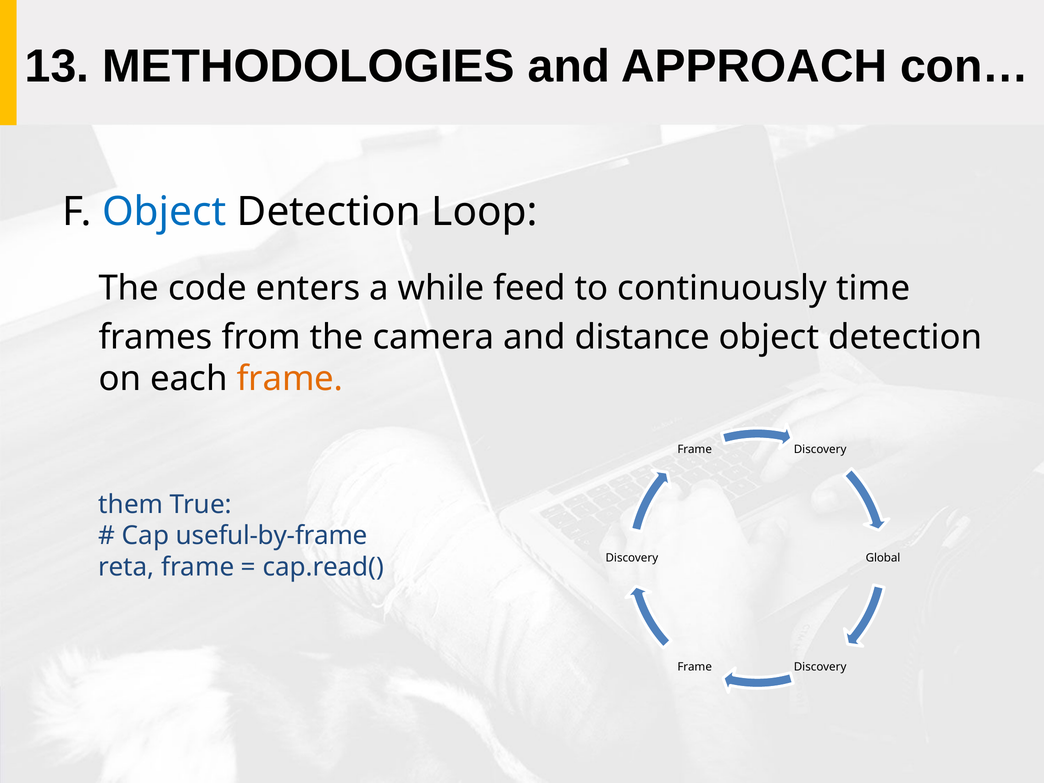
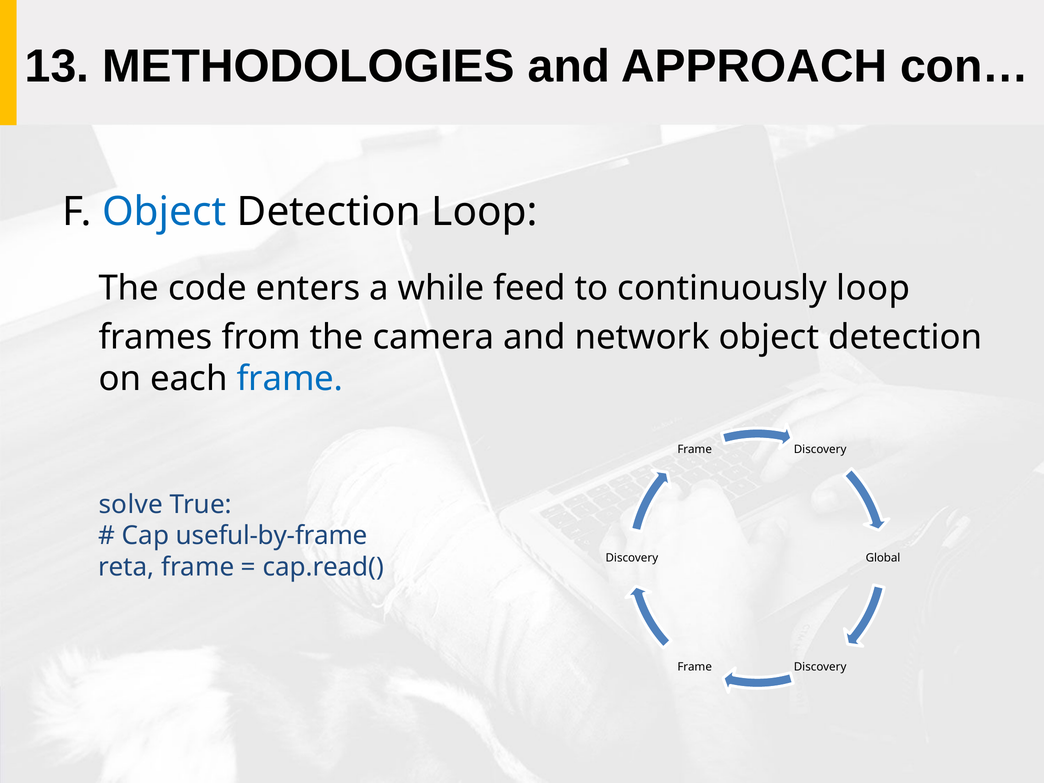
continuously time: time -> loop (873, 288)
distance: distance -> network (642, 337)
frame colour: orange -> blue (290, 379)
them: them -> solve (131, 505)
